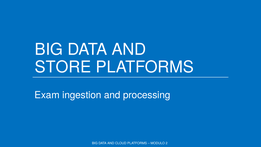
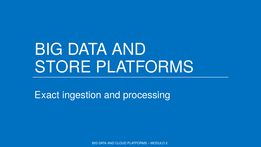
Exam: Exam -> Exact (47, 95)
